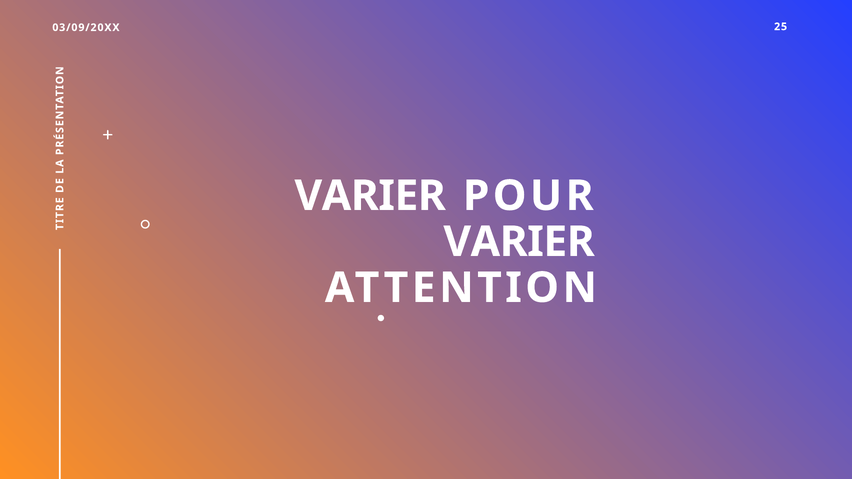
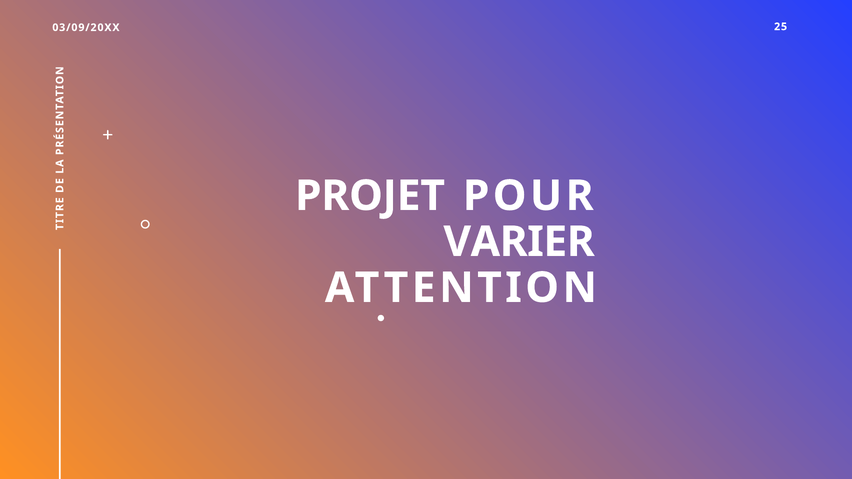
VARIER: VARIER -> PROJET (370, 196)
